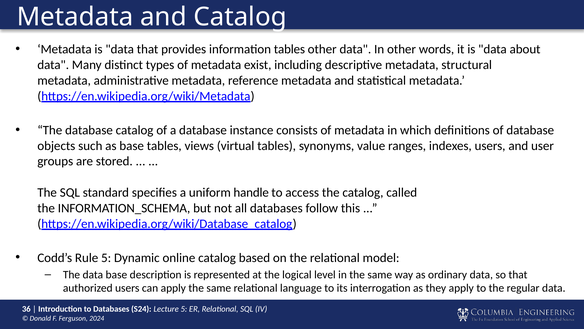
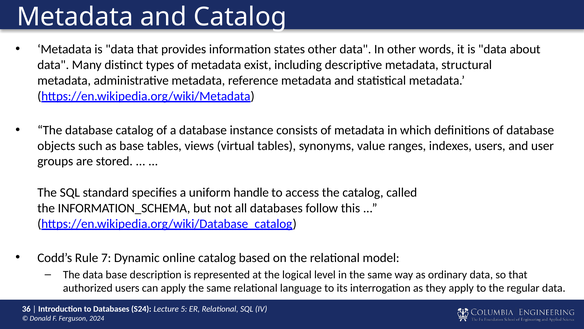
information tables: tables -> states (289, 49)
Rule 5: 5 -> 7 (106, 257)
